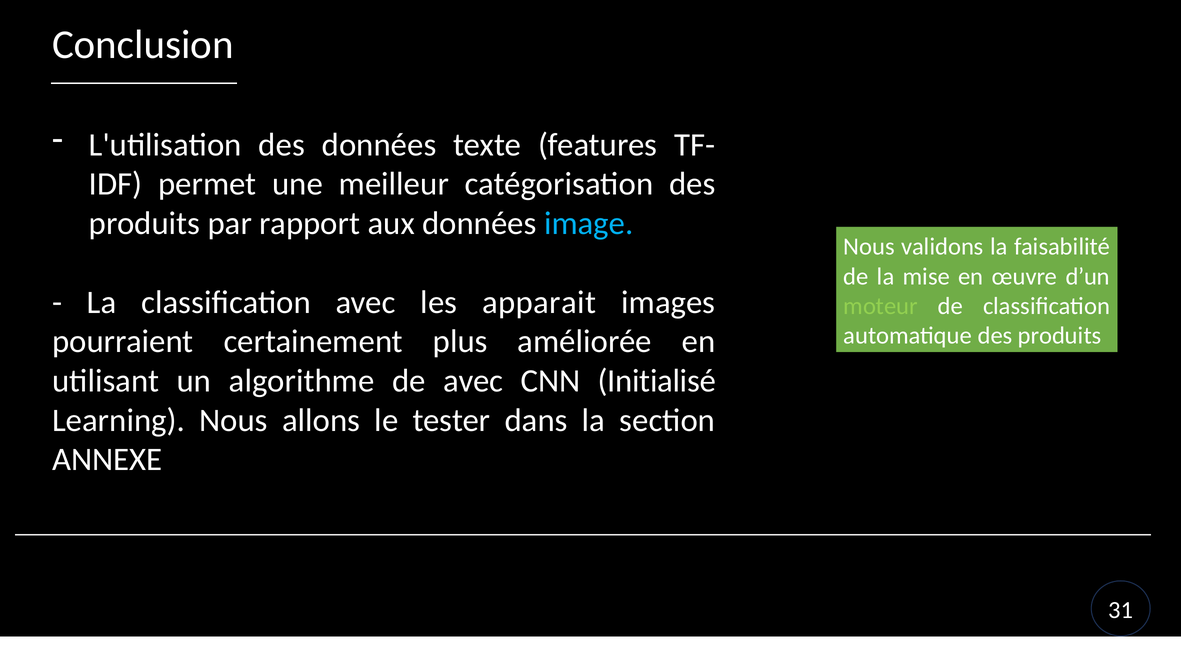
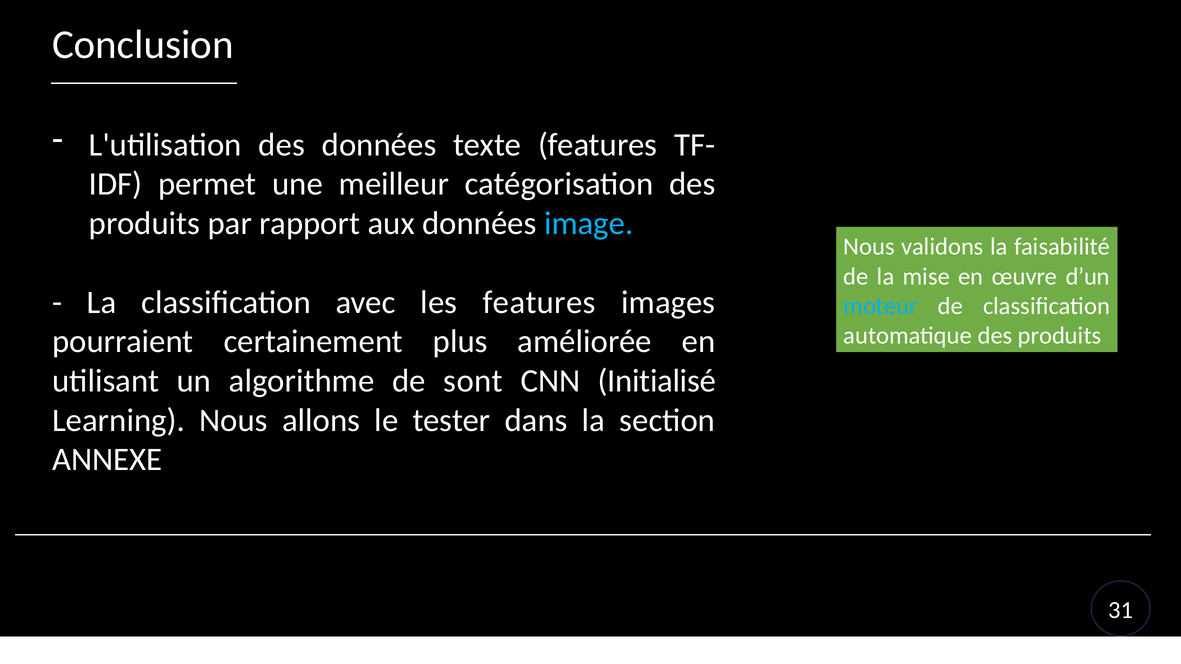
les apparait: apparait -> features (539, 302)
moteur colour: light green -> light blue (881, 306)
de avec: avec -> sont (473, 381)
